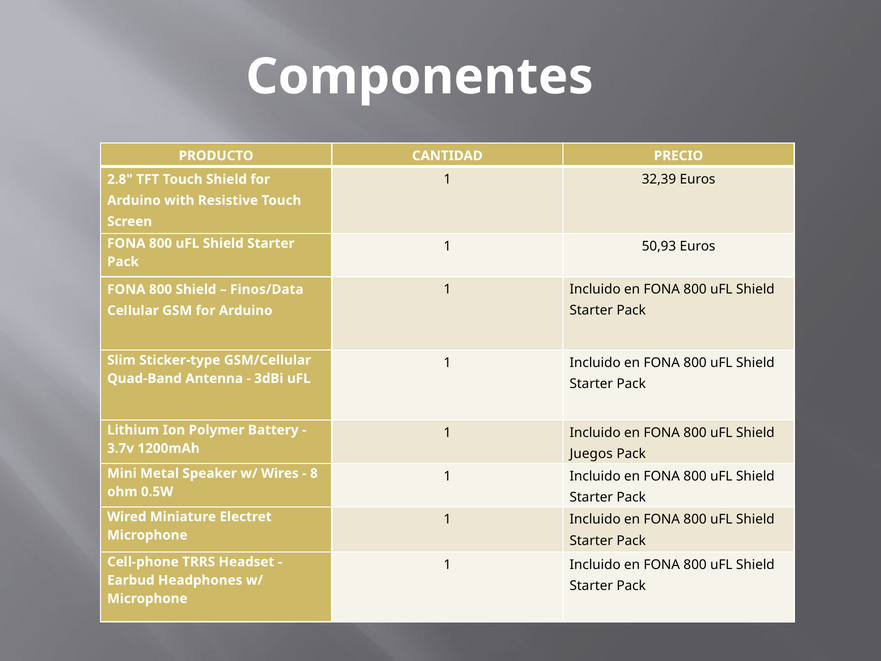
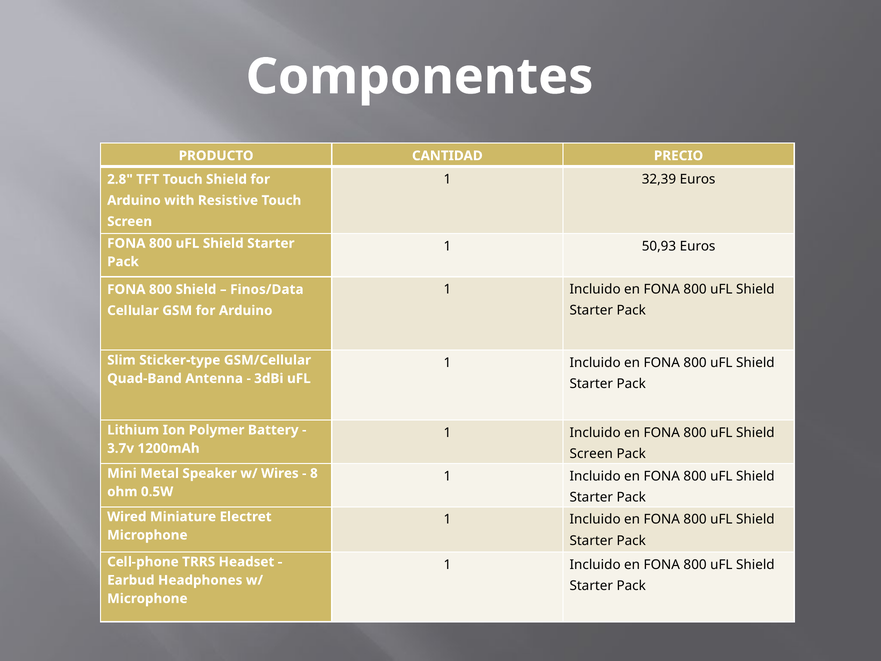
Juegos: Juegos -> Screen (591, 454)
